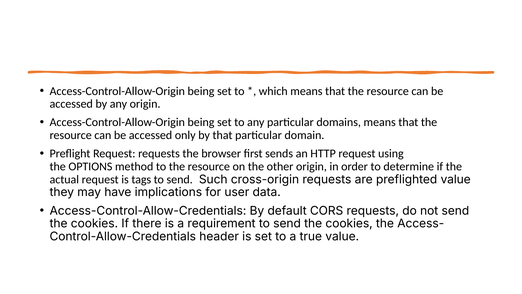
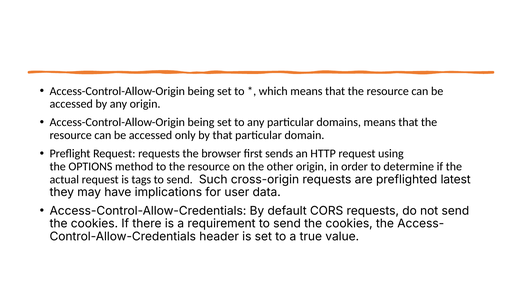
preflighted value: value -> latest (456, 179)
